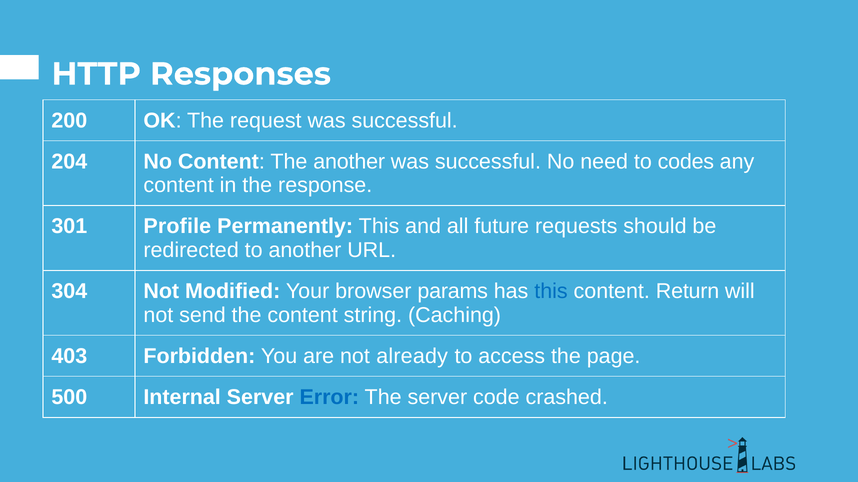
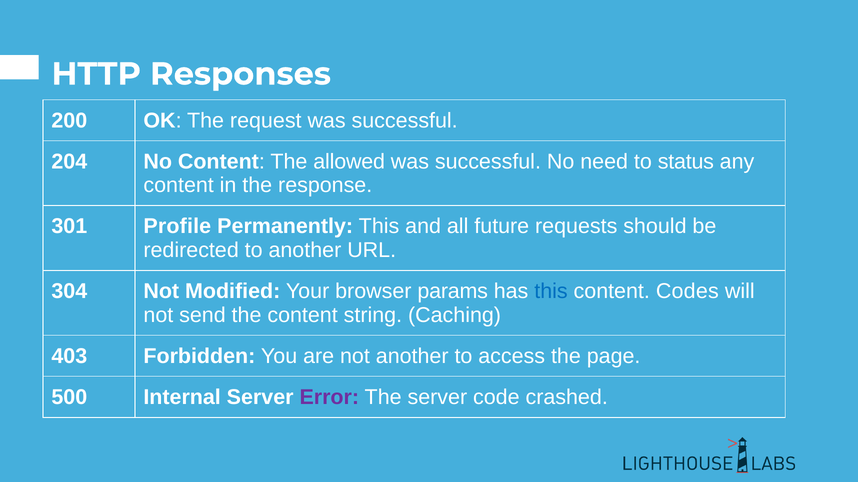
The another: another -> allowed (349, 162)
codes: codes -> status (686, 162)
Return: Return -> Codes (687, 292)
not already: already -> another (412, 357)
Error colour: blue -> purple (329, 398)
